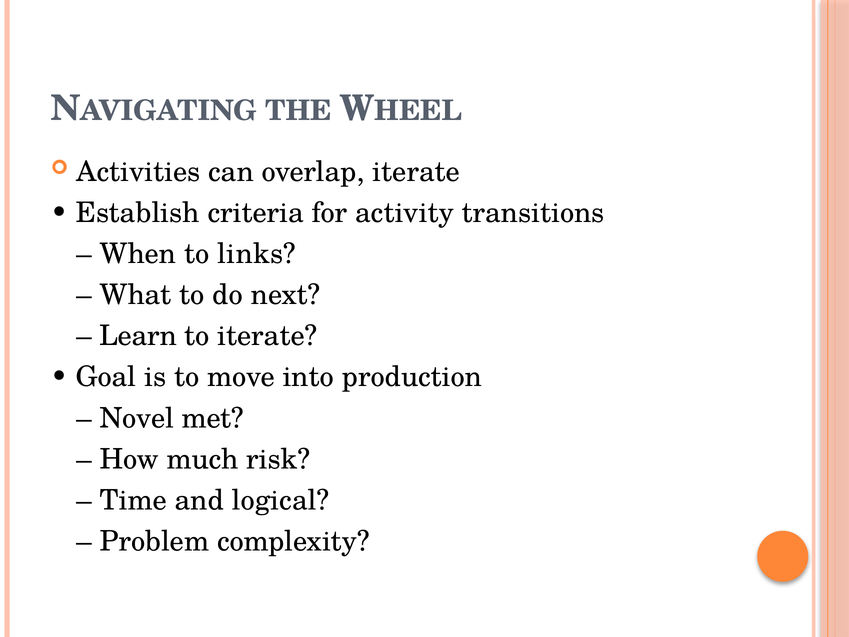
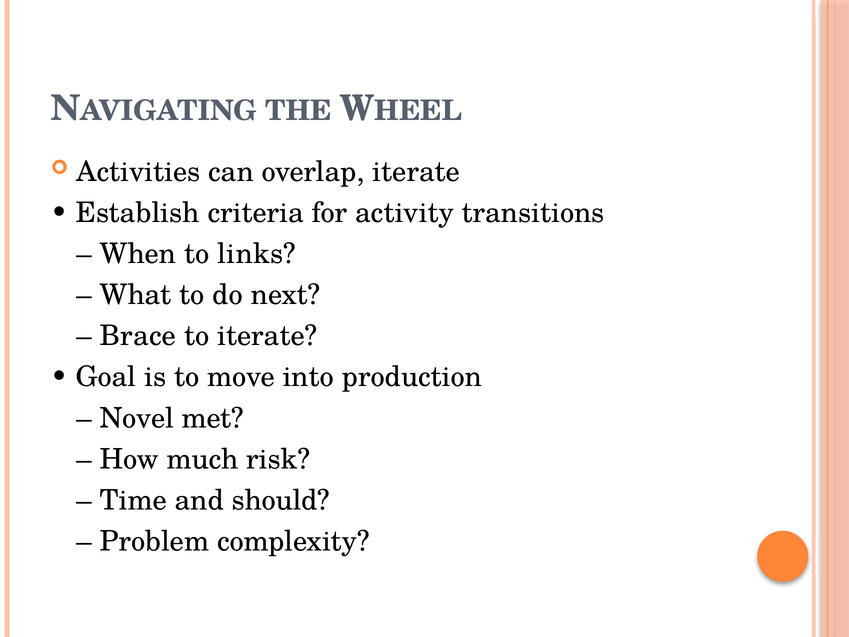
Learn: Learn -> Brace (138, 336)
logical: logical -> should (281, 500)
